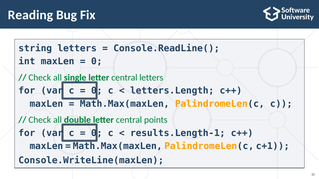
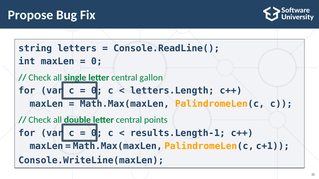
Reading: Reading -> Propose (30, 15)
central letters: letters -> gallon (151, 78)
